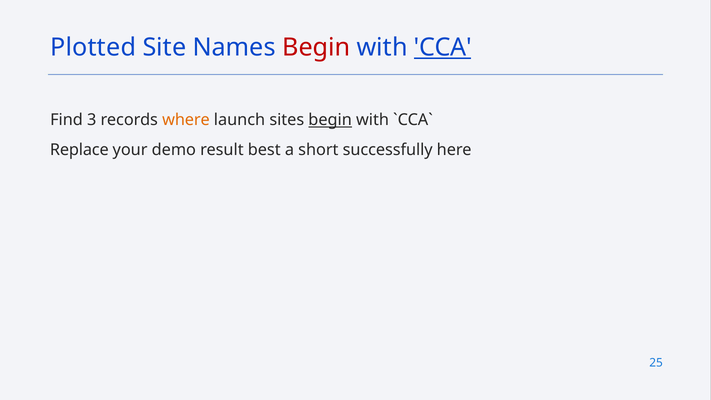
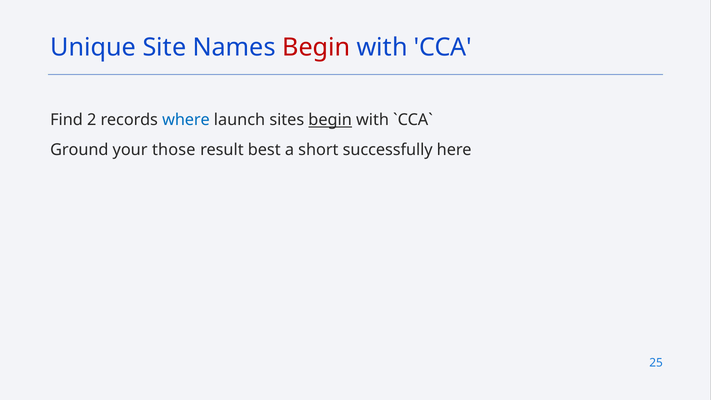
Plotted: Plotted -> Unique (93, 47)
CCA underline: present -> none (443, 47)
3: 3 -> 2 (92, 120)
where colour: orange -> blue (186, 120)
Replace: Replace -> Ground (79, 150)
demo: demo -> those (174, 150)
